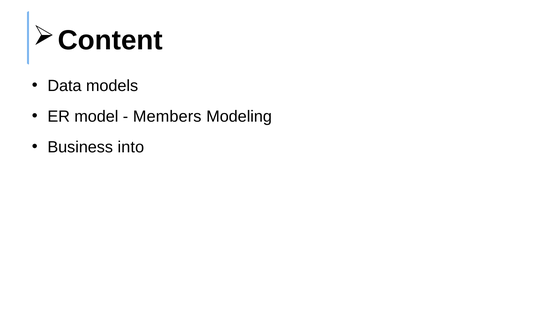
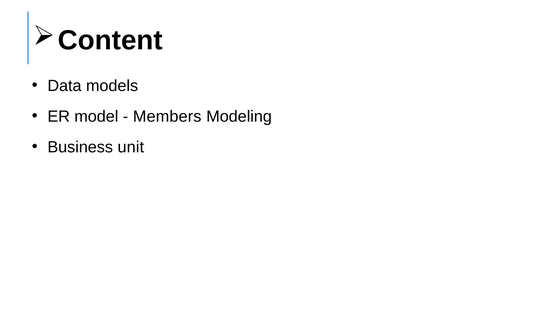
into: into -> unit (131, 147)
